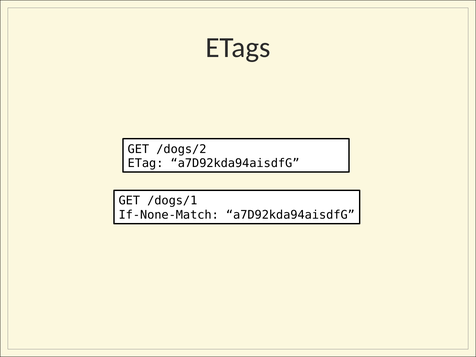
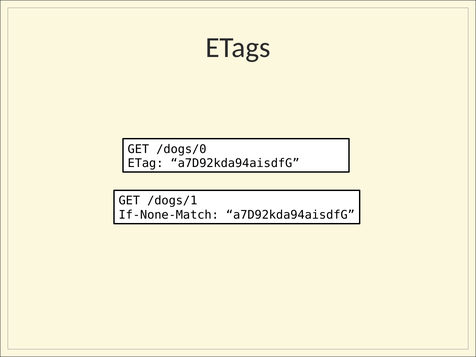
/dogs/2: /dogs/2 -> /dogs/0 (181, 149)
